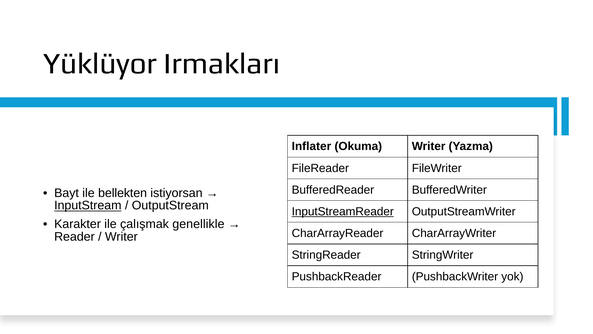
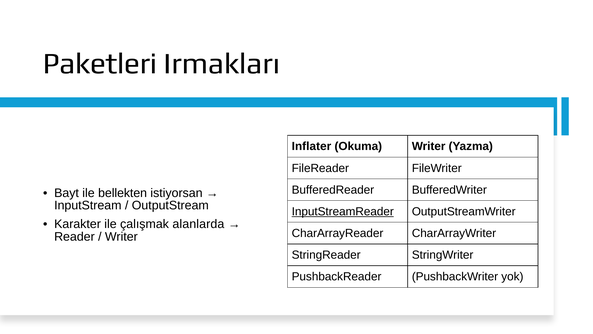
Yüklüyor: Yüklüyor -> Paketleri (100, 64)
InputStream underline: present -> none (88, 205)
genellikle: genellikle -> alanlarda (198, 224)
